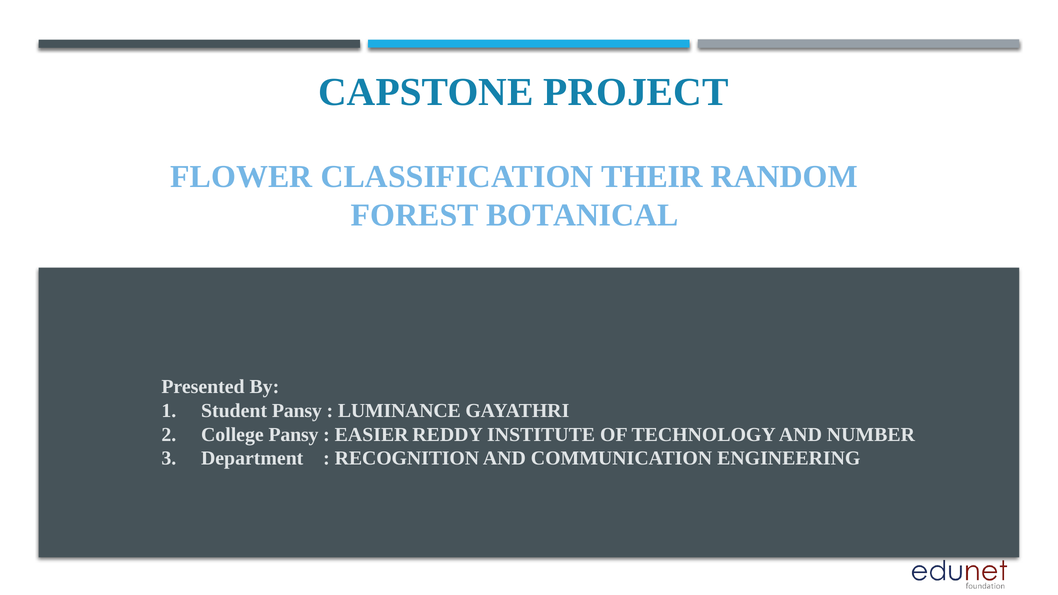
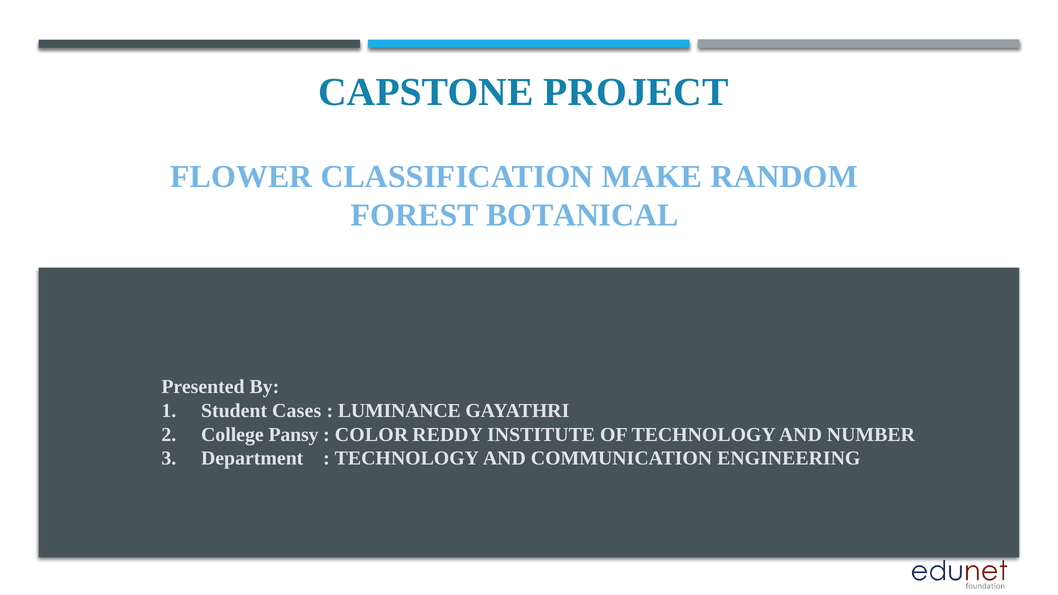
THEIR: THEIR -> MAKE (652, 177)
Student Pansy: Pansy -> Cases (297, 411)
EASIER: EASIER -> COLOR (372, 435)
RECOGNITION: RECOGNITION -> TECHNOLOGY (407, 458)
